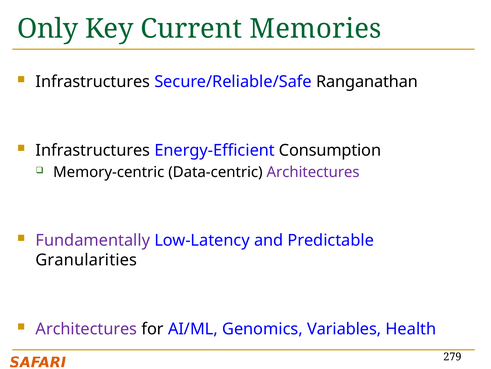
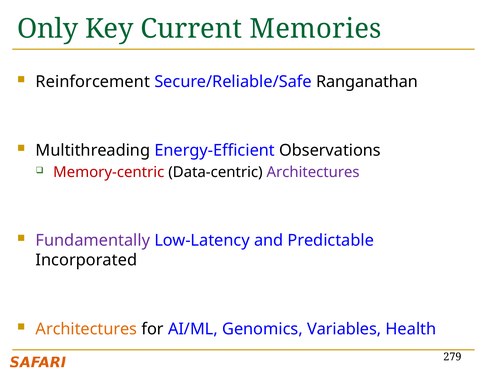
Infrastructures: Infrastructures -> Reinforcement (93, 82)
Infrastructures: Infrastructures -> Multithreading (93, 150)
Consumption: Consumption -> Observations (330, 150)
Memory-centric colour: black -> red (109, 172)
Granularities: Granularities -> Incorporated (86, 260)
Architectures colour: purple -> orange (86, 328)
